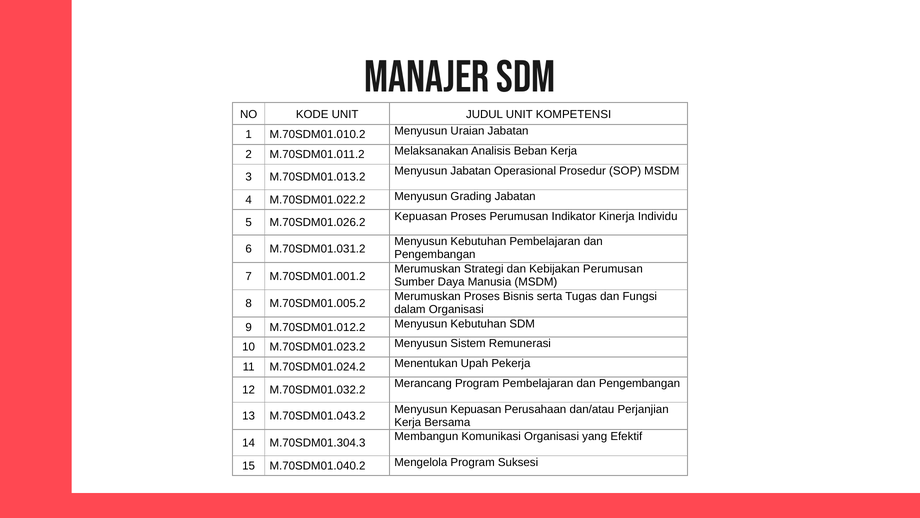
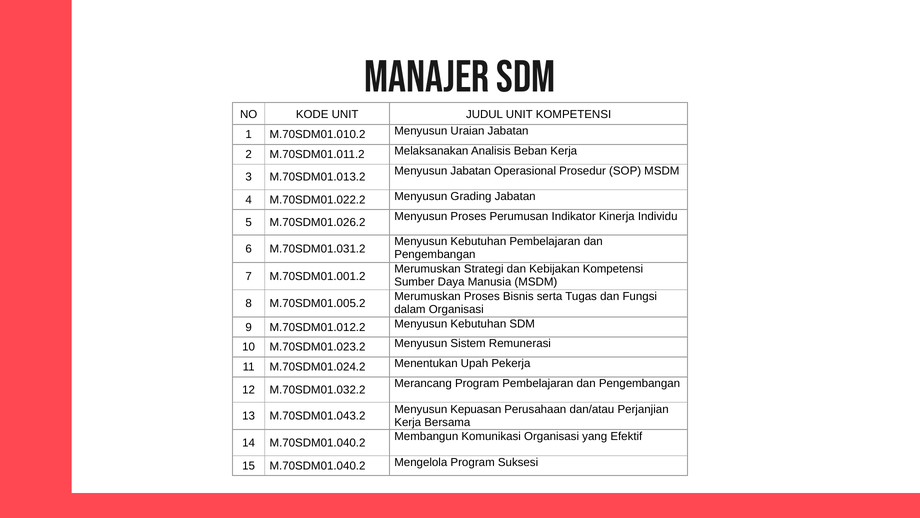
Kepuasan: Kepuasan -> Menyusun (421, 216)
Kebijakan Perumusan: Perumusan -> Kompetensi (613, 269)
14 M.70SDM01.304.3: M.70SDM01.304.3 -> M.70SDM01.040.2 (317, 442)
